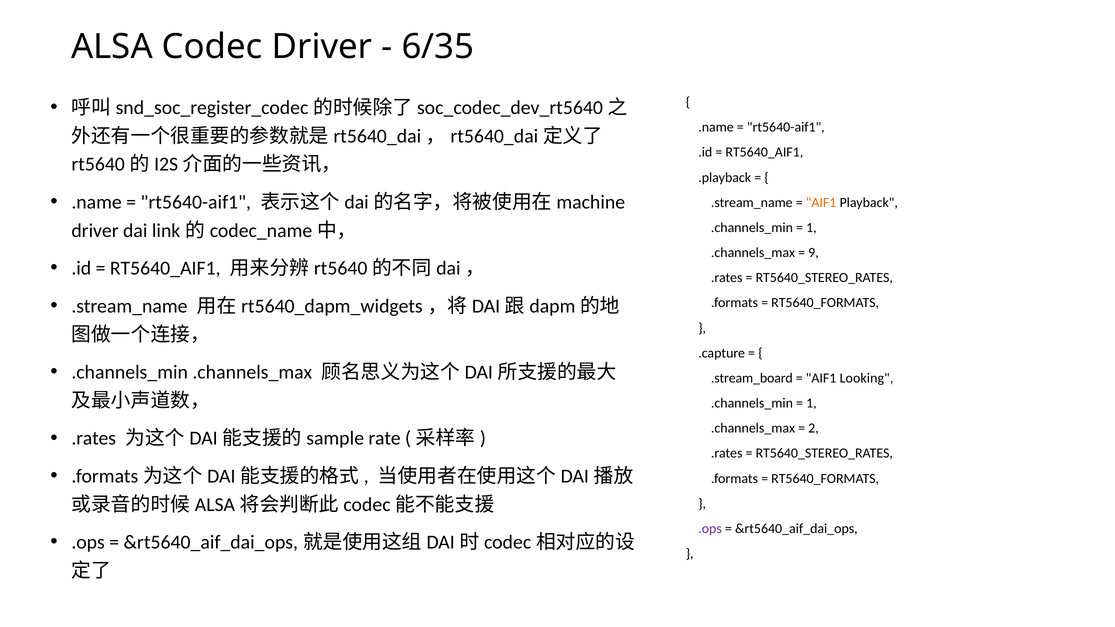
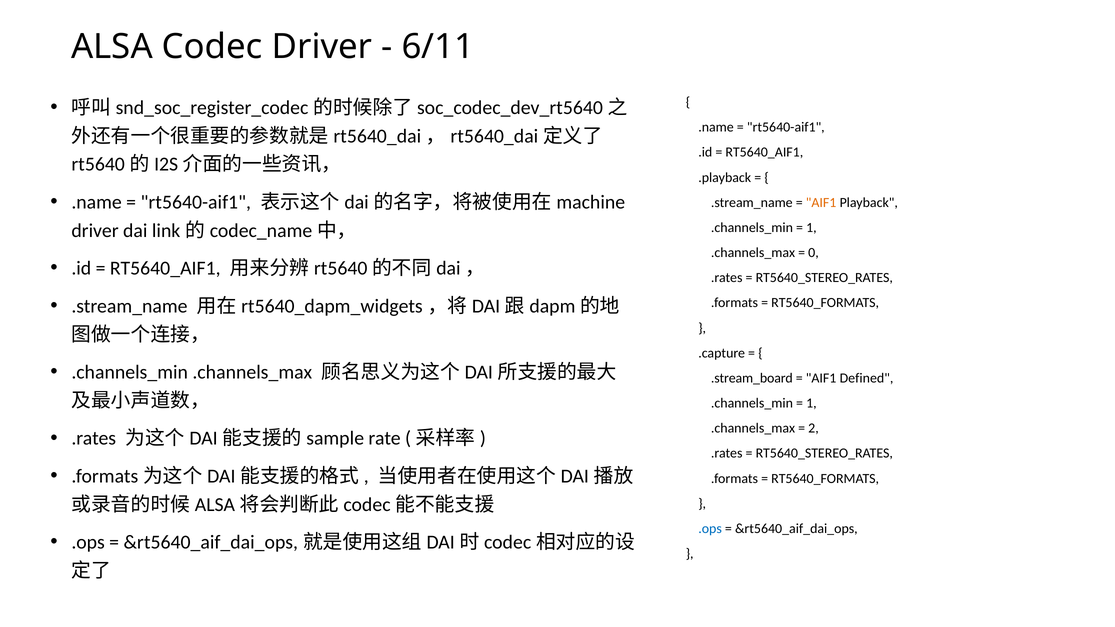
6/35: 6/35 -> 6/11 (438, 47)
9: 9 -> 0 (813, 253)
Looking: Looking -> Defined (867, 378)
.ops colour: purple -> blue (710, 529)
